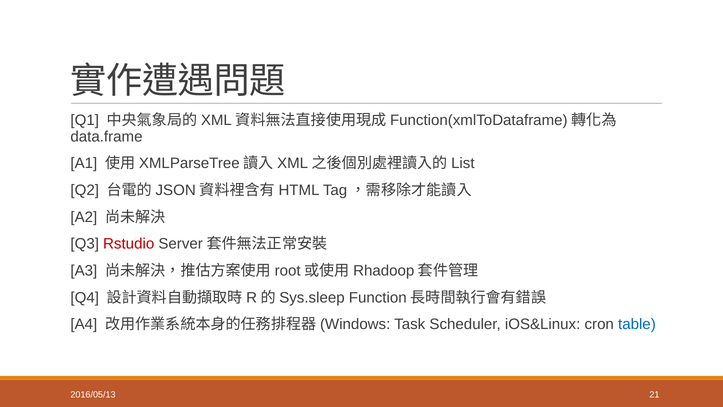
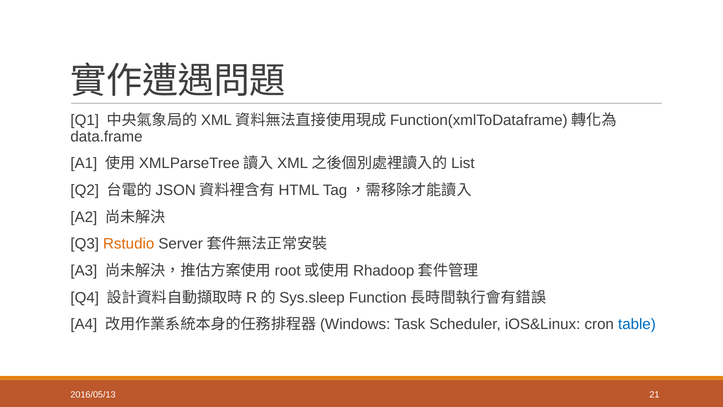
Rstudio colour: red -> orange (129, 244)
